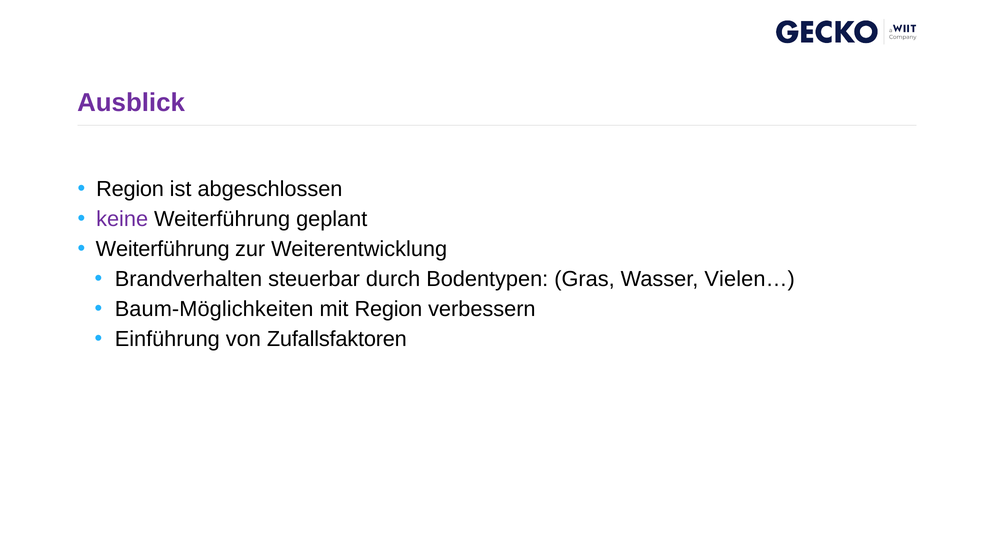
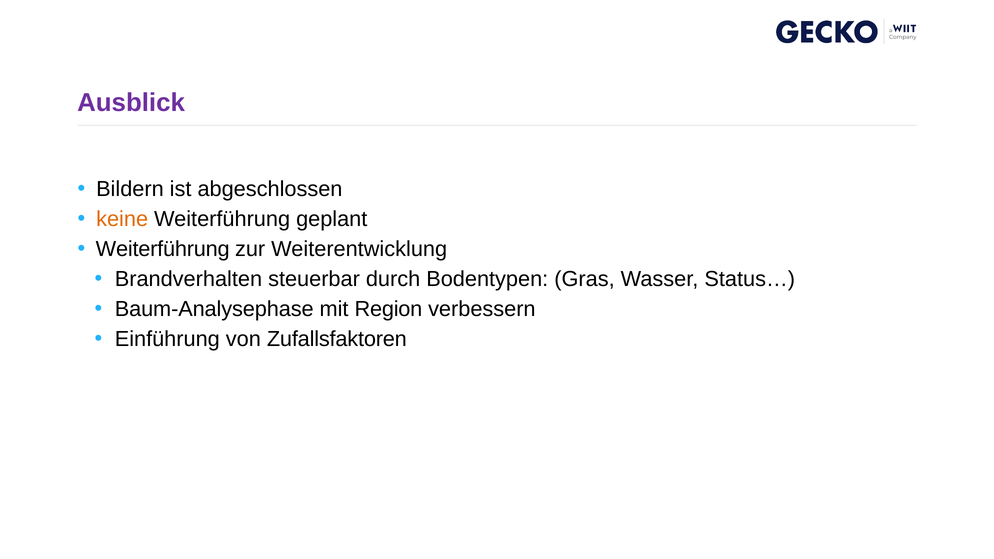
Region: Region -> Bildern (130, 189)
keine colour: purple -> orange (122, 219)
Vielen…: Vielen… -> Status… (750, 279)
Baum-Möglichkeiten: Baum-Möglichkeiten -> Baum-Analysephase (214, 309)
